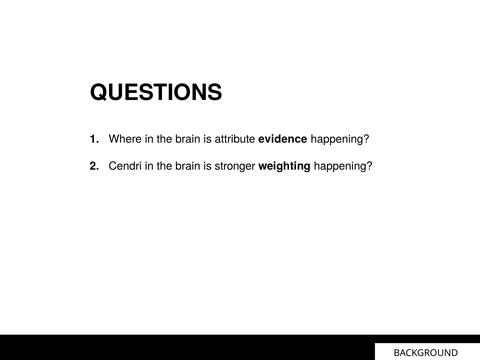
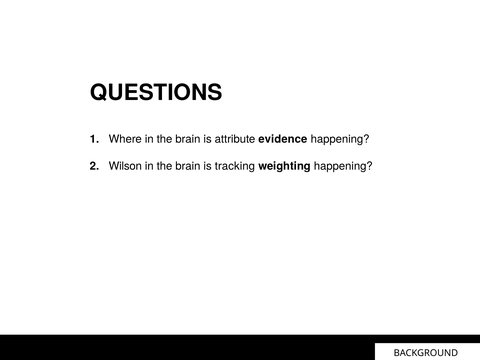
Cendri: Cendri -> Wilson (125, 166)
stronger: stronger -> tracking (235, 166)
